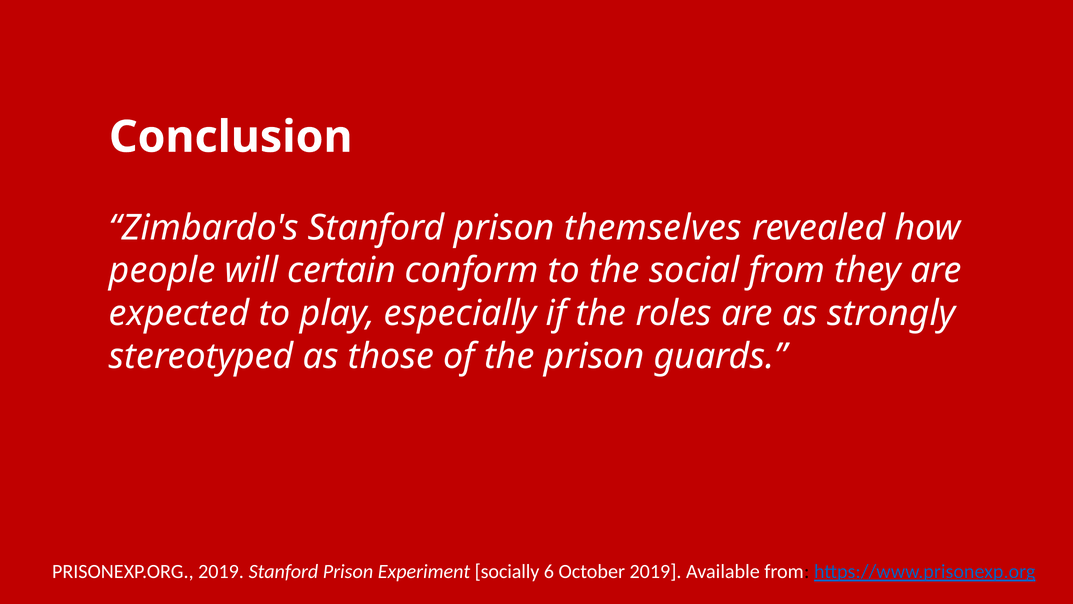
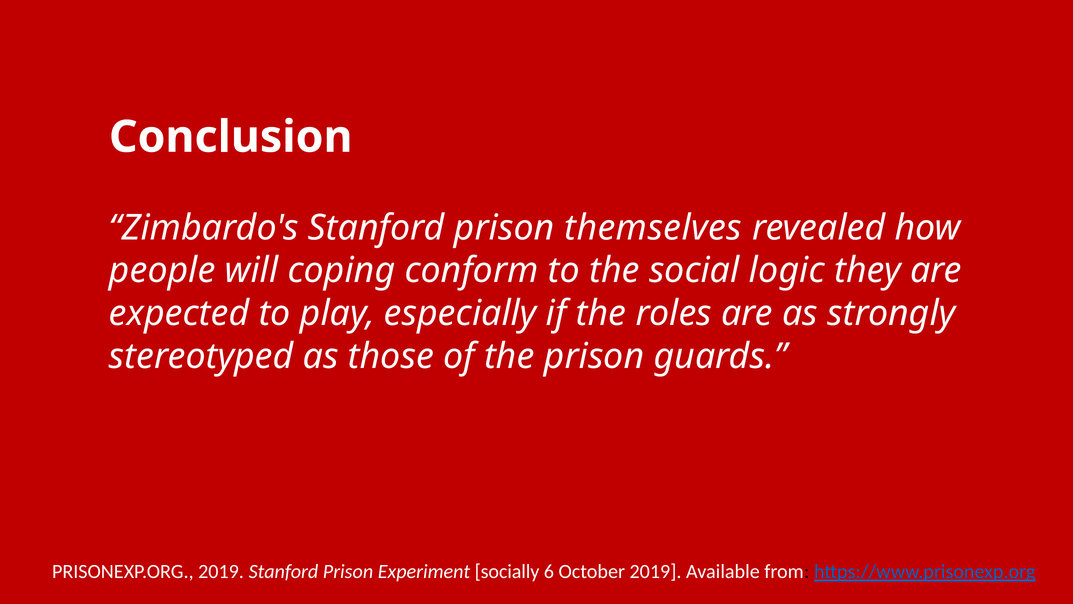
certain: certain -> coping (341, 270)
social from: from -> logic (787, 270)
